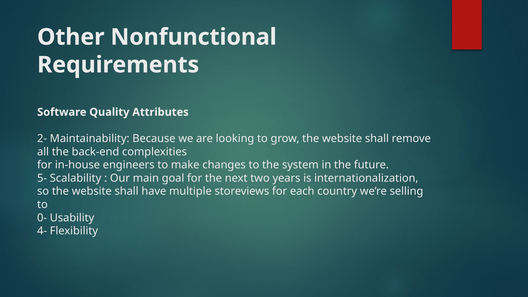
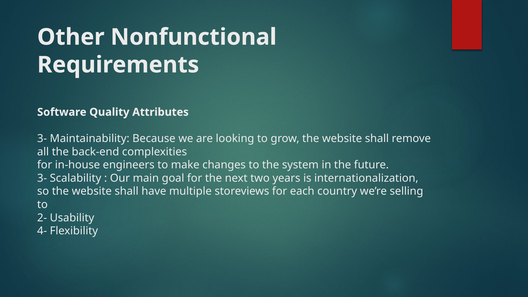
2-: 2- -> 3- (42, 139)
5-: 5- -> 3- (42, 178)
0-: 0- -> 2- (42, 218)
